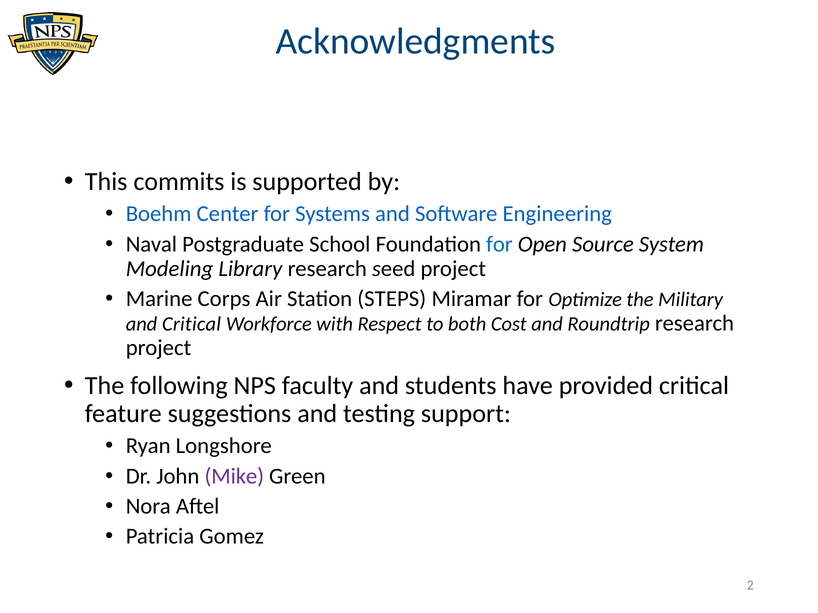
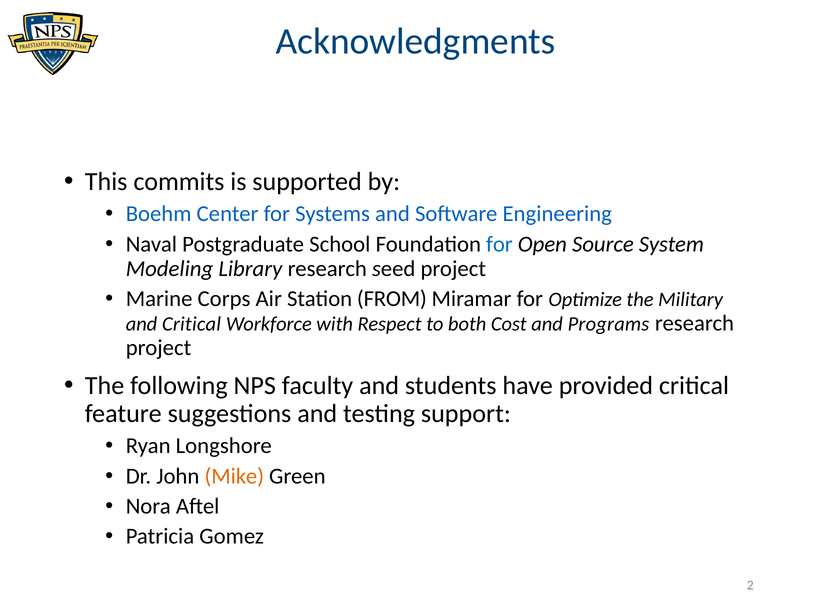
STEPS: STEPS -> FROM (392, 299)
Roundtrip: Roundtrip -> Programs (609, 324)
Mike colour: purple -> orange (234, 476)
